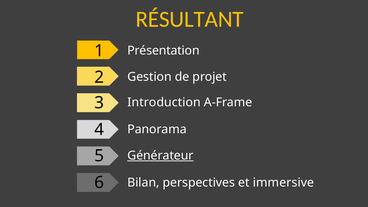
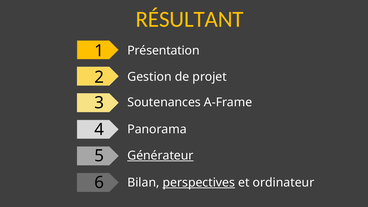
Introduction: Introduction -> Soutenances (164, 102)
perspectives underline: none -> present (199, 182)
immersive: immersive -> ordinateur (284, 182)
